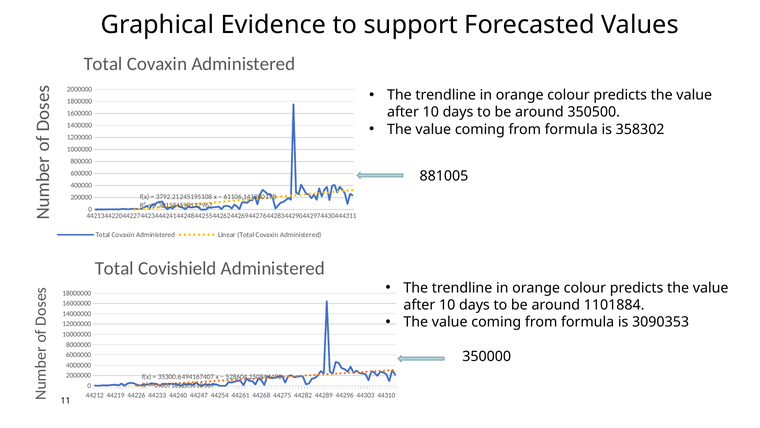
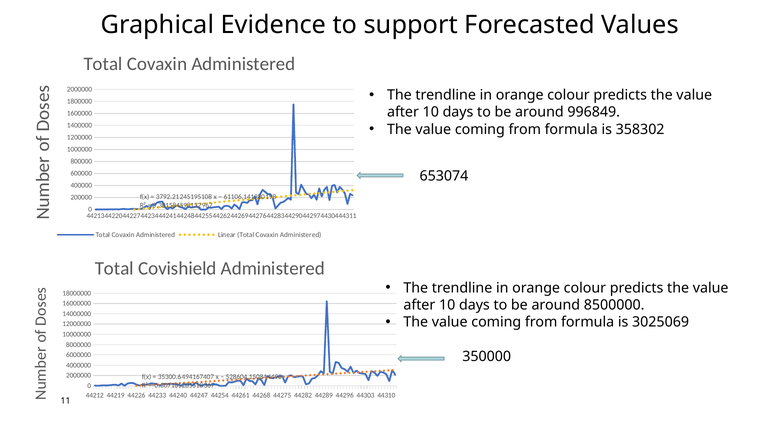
350500: 350500 -> 996849 (594, 112)
881005: 881005 -> 653074 (444, 176)
1101884: 1101884 -> 8500000 (614, 305)
3090353: 3090353 -> 3025069 (661, 322)
